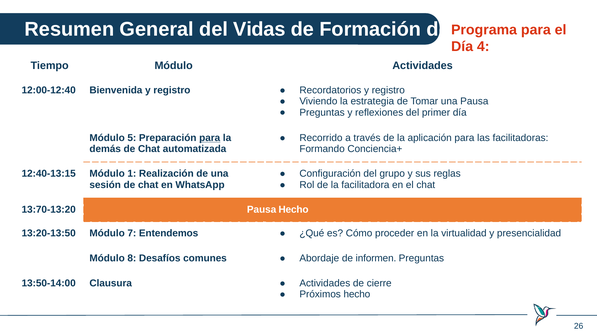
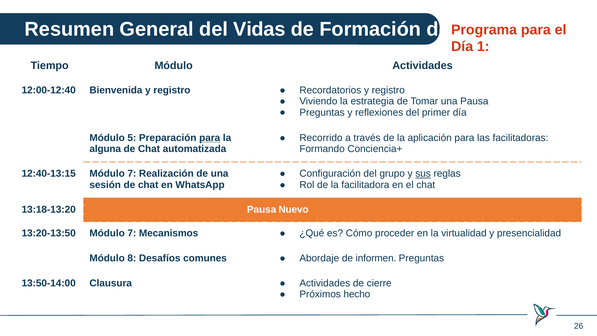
4: 4 -> 1 (483, 47)
demás: demás -> alguna (105, 149)
12:40-13:15 Módulo 1: 1 -> 7 (132, 174)
sus underline: none -> present (423, 174)
13:70-13:20: 13:70-13:20 -> 13:18-13:20 (49, 209)
Pausa Hecho: Hecho -> Nuevo (294, 209)
Entendemos: Entendemos -> Mecanismos (169, 233)
